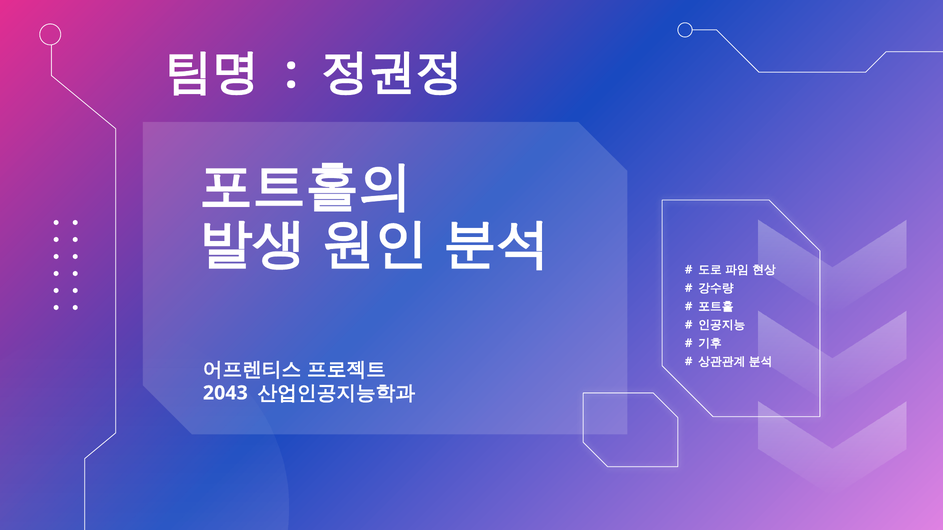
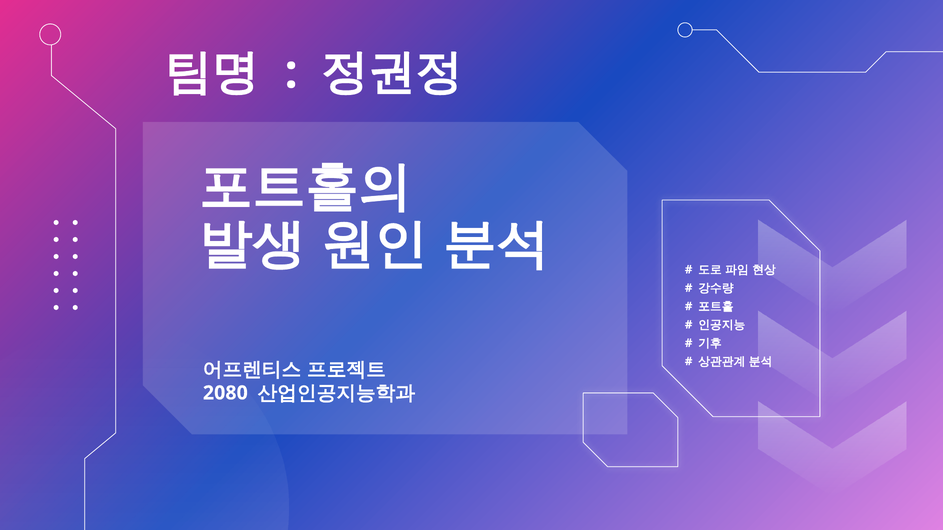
2043: 2043 -> 2080 (225, 393)
